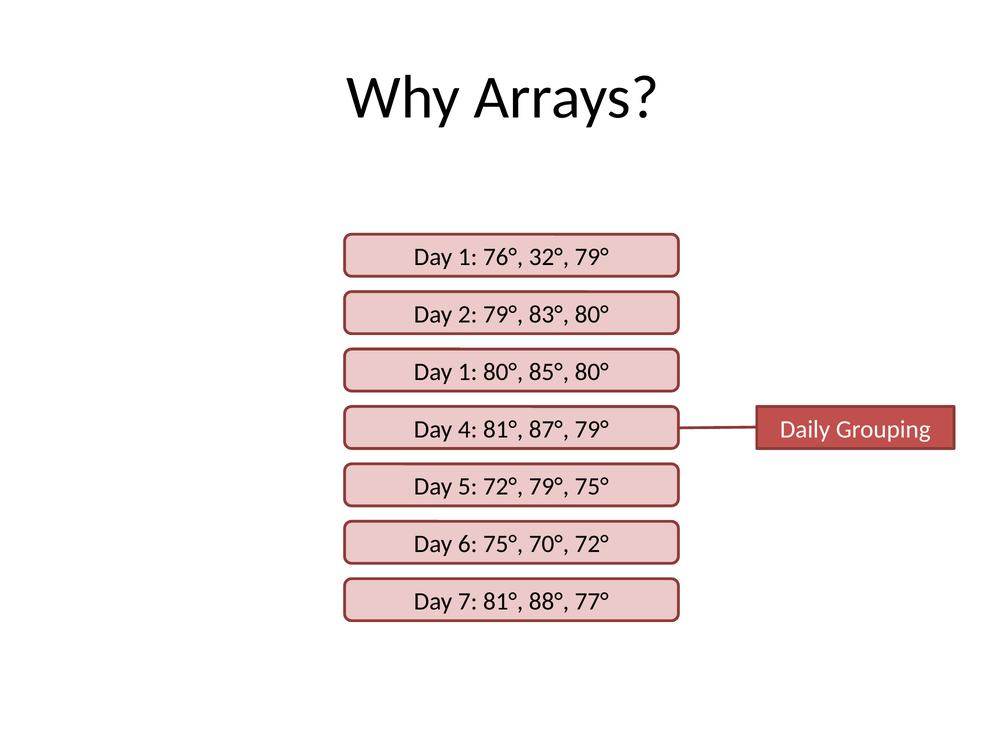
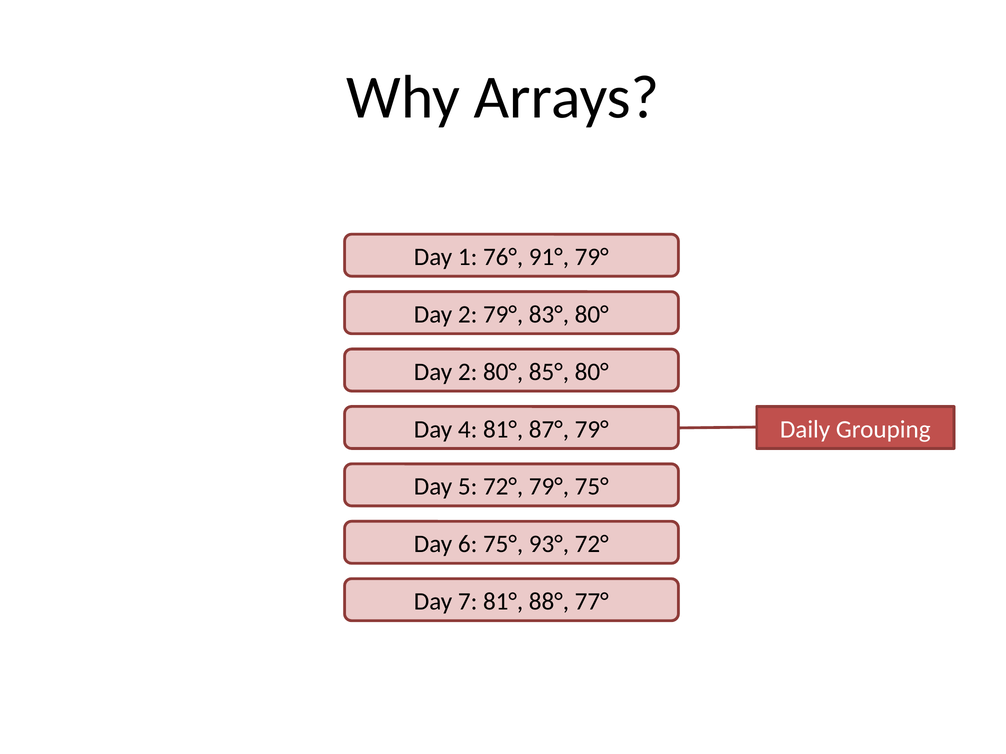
32°: 32° -> 91° (549, 257)
1: 1 -> 2 (468, 372)
70°: 70° -> 93° (549, 544)
